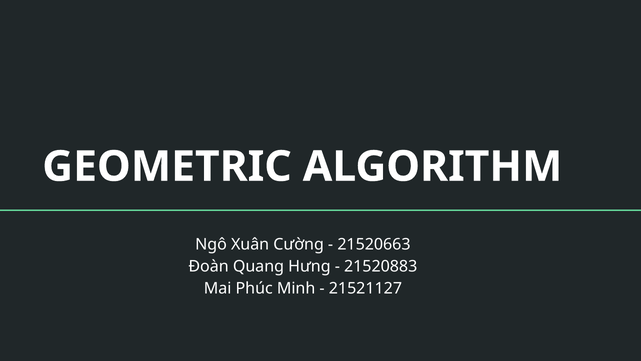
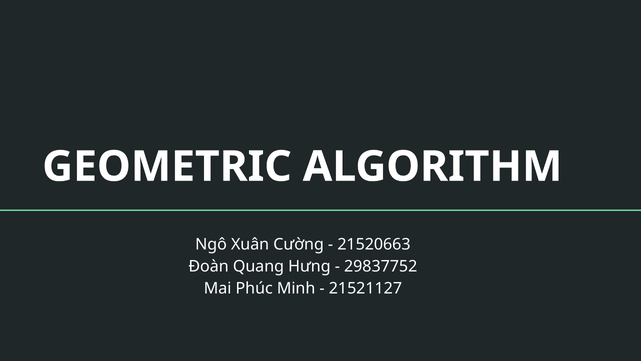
21520883: 21520883 -> 29837752 (381, 266)
